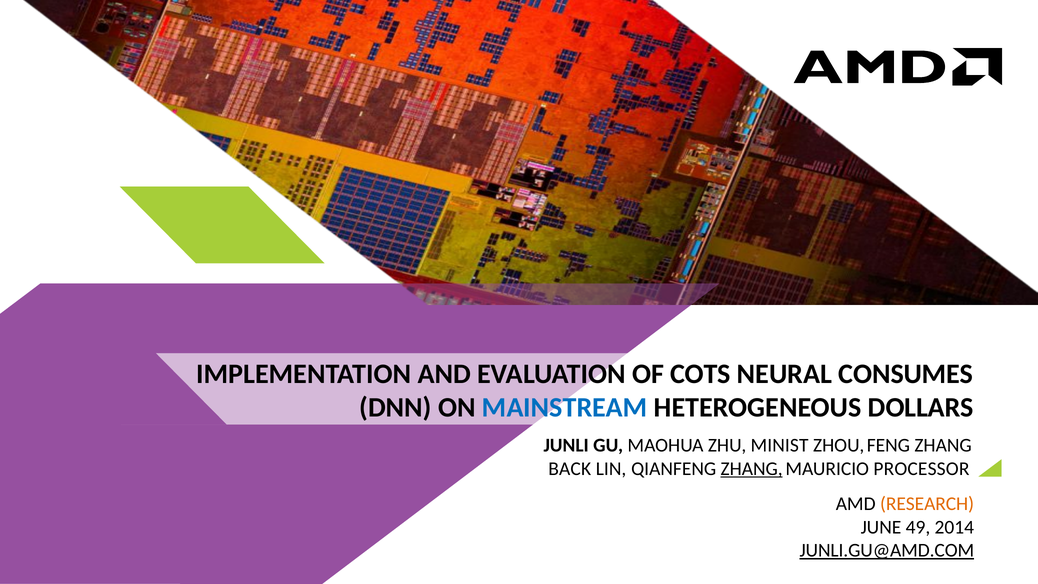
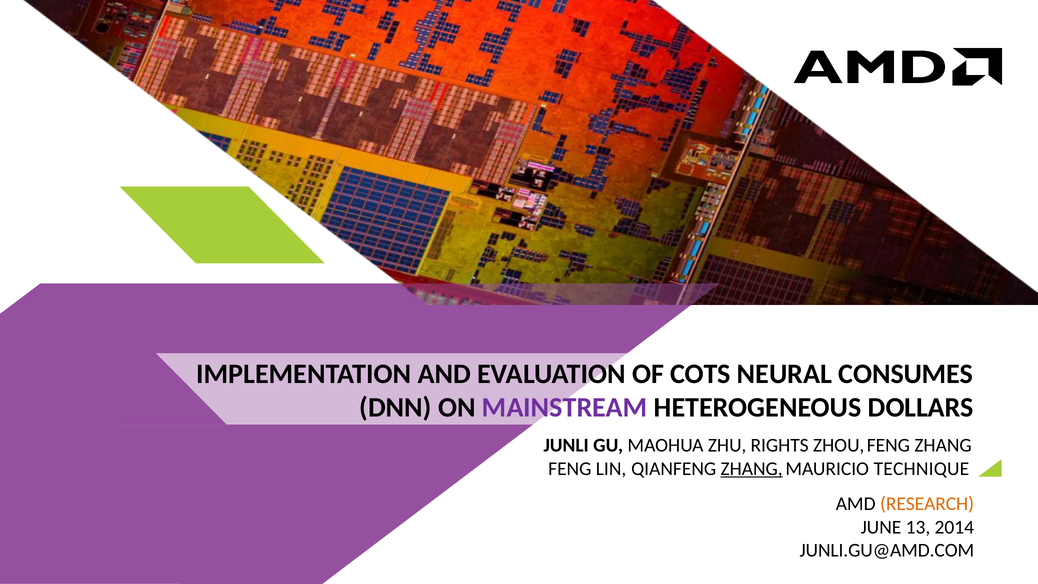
MAINSTREAM colour: blue -> purple (565, 408)
MINIST: MINIST -> RIGHTS (780, 445)
BACK: BACK -> FENG (570, 469)
PROCESSOR: PROCESSOR -> TECHNIQUE (921, 469)
49: 49 -> 13 (918, 527)
JUNLI.GU@AMD.COM underline: present -> none (887, 550)
